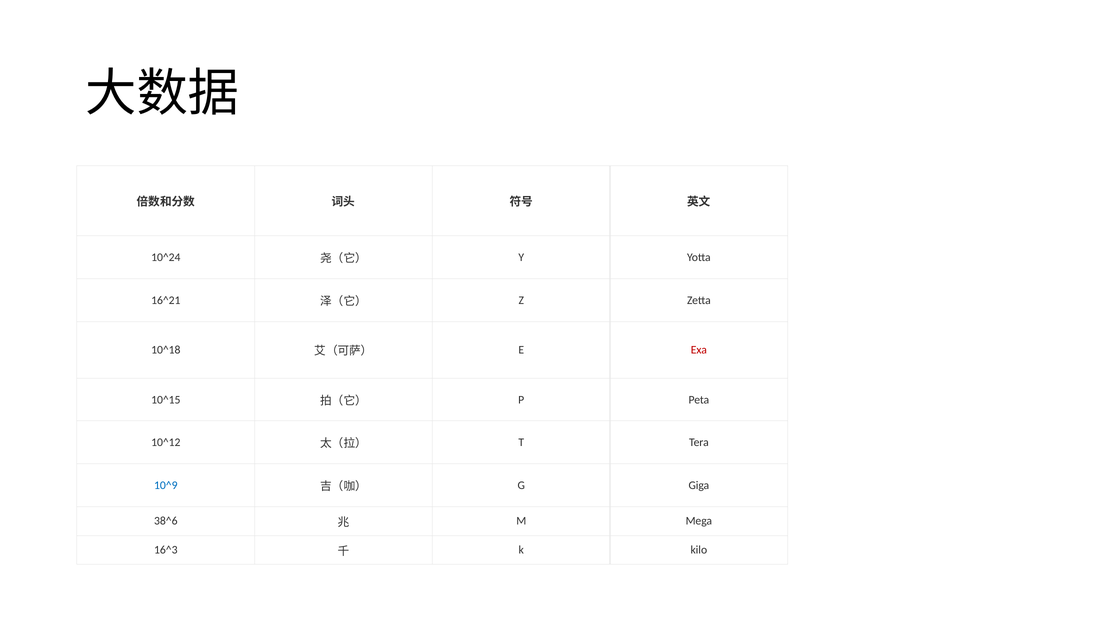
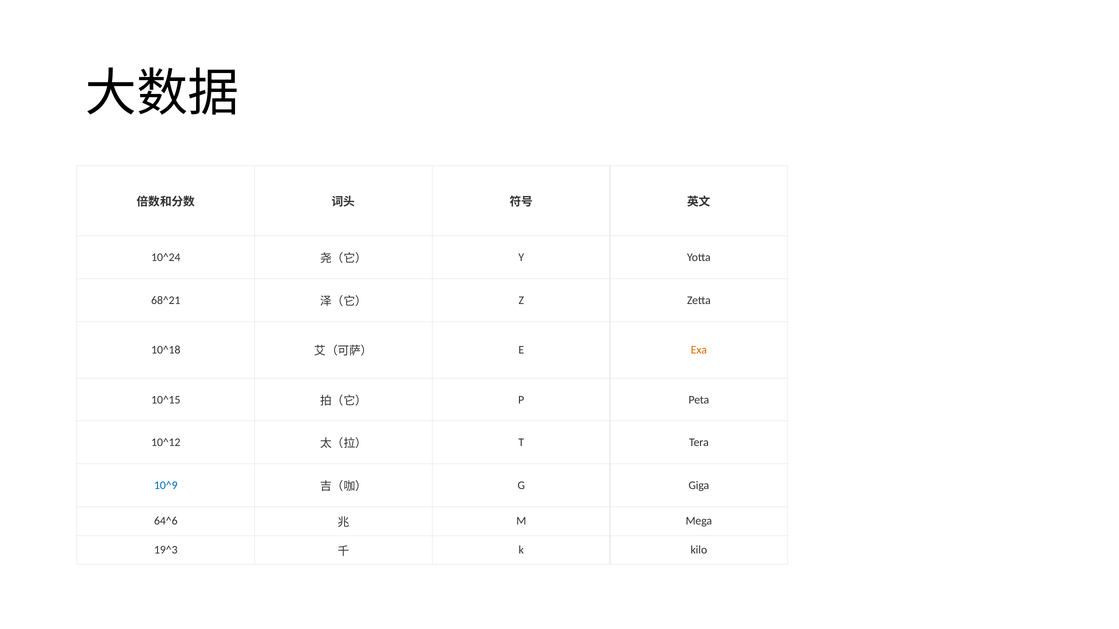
16^21: 16^21 -> 68^21 (166, 300)
Exa colour: red -> orange (699, 350)
38^6: 38^6 -> 64^6 (166, 522)
16^3: 16^3 -> 19^3 (166, 550)
